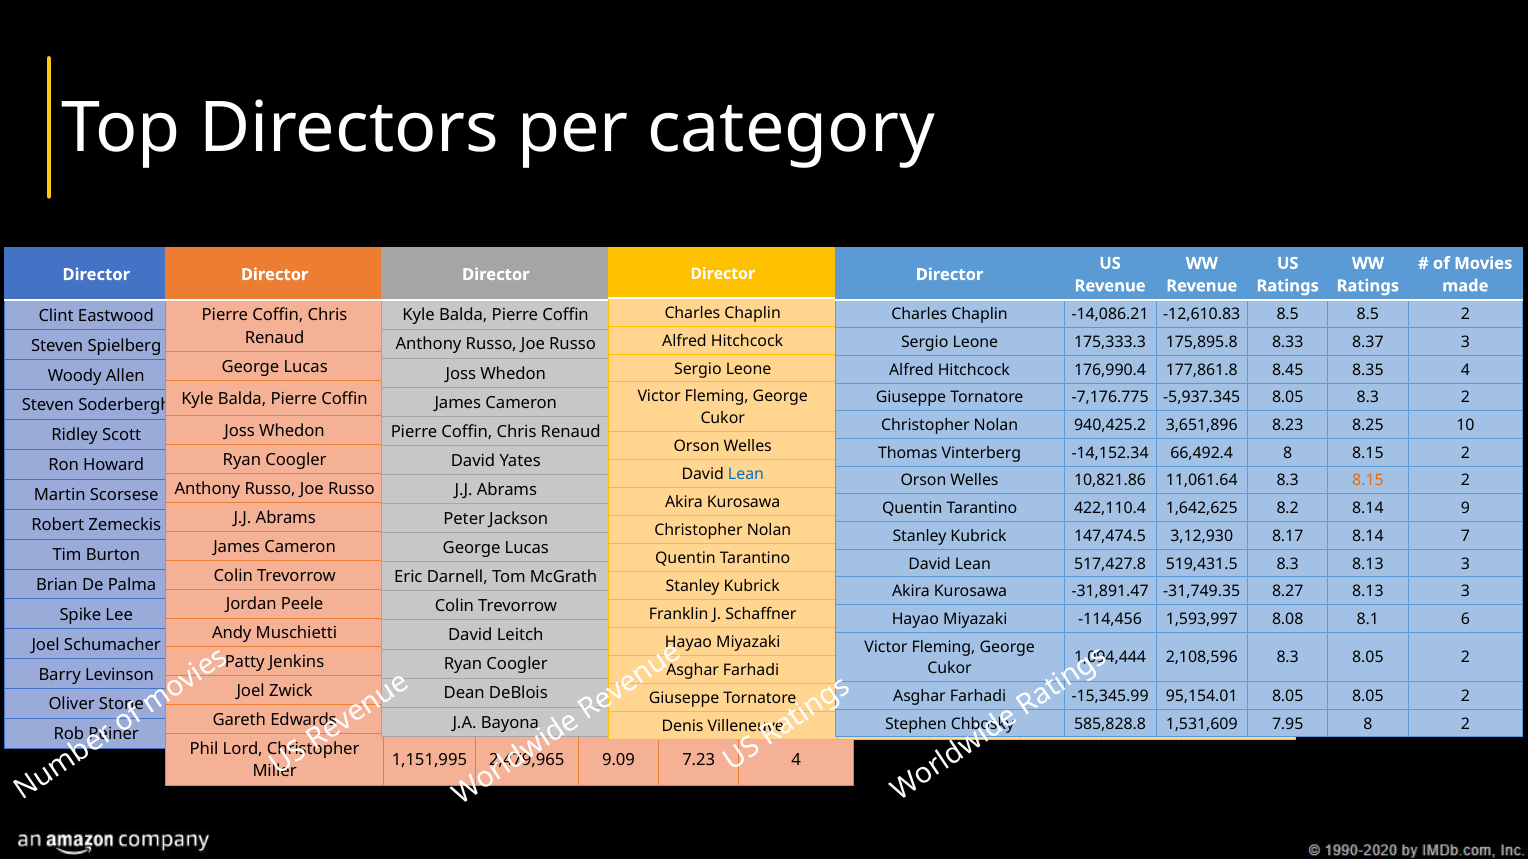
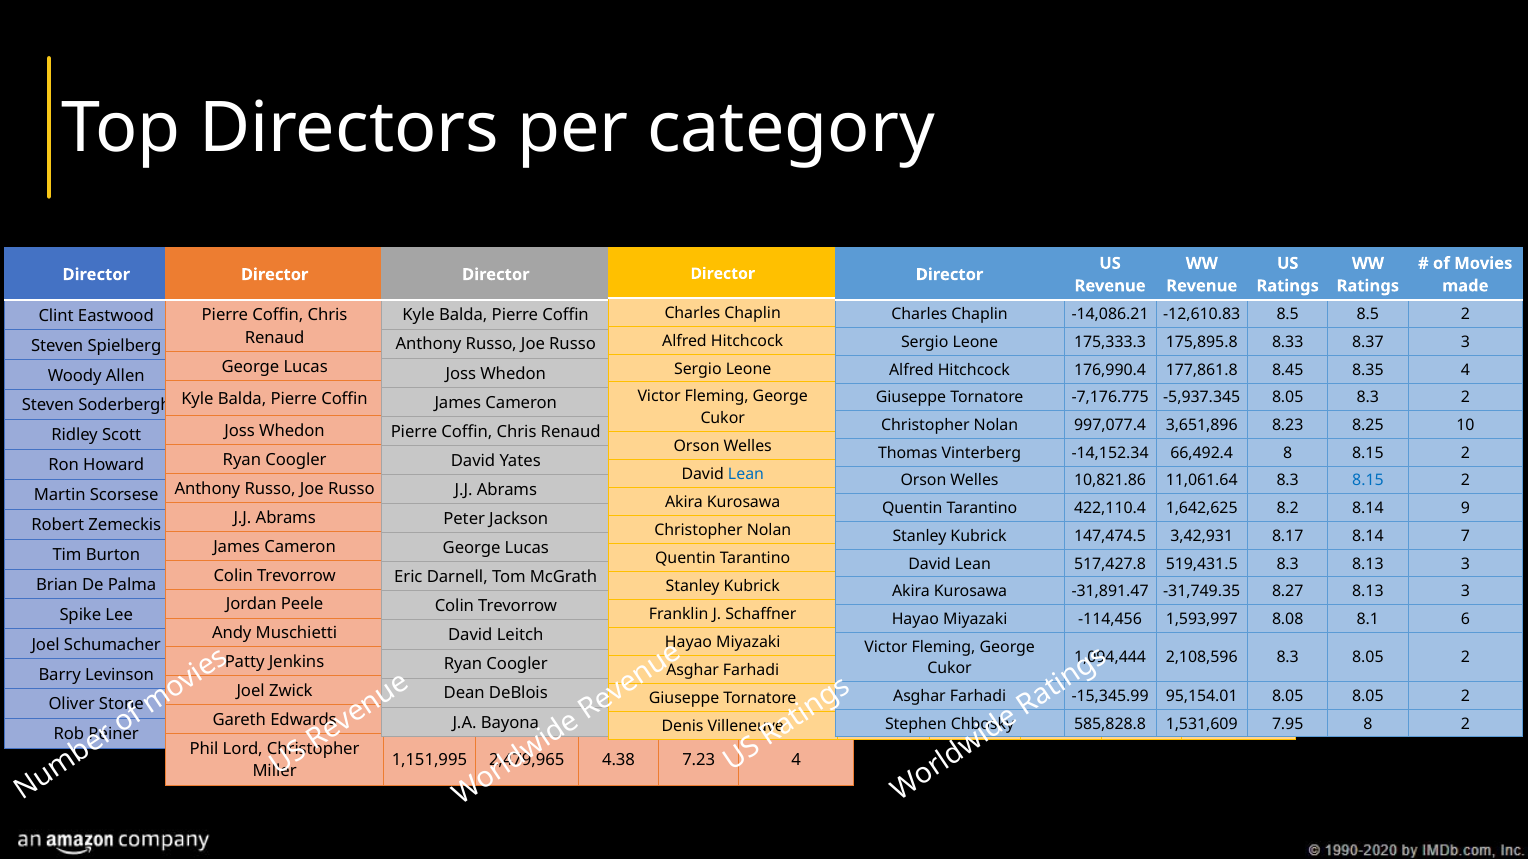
940,425.2: 940,425.2 -> 997,077.4 (1110, 426)
8.15 colour: orange -> blue (1368, 481)
3,12,930: 3,12,930 -> 3,42,931 (1202, 536)
9.09: 9.09 -> 4.38 (618, 761)
